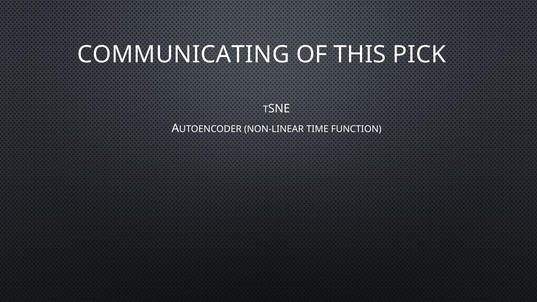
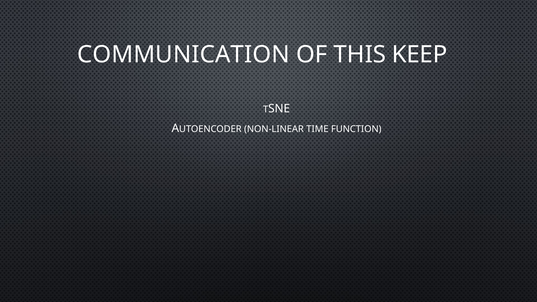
COMMUNICATING: COMMUNICATING -> COMMUNICATION (183, 55)
PICK: PICK -> KEEP (420, 55)
